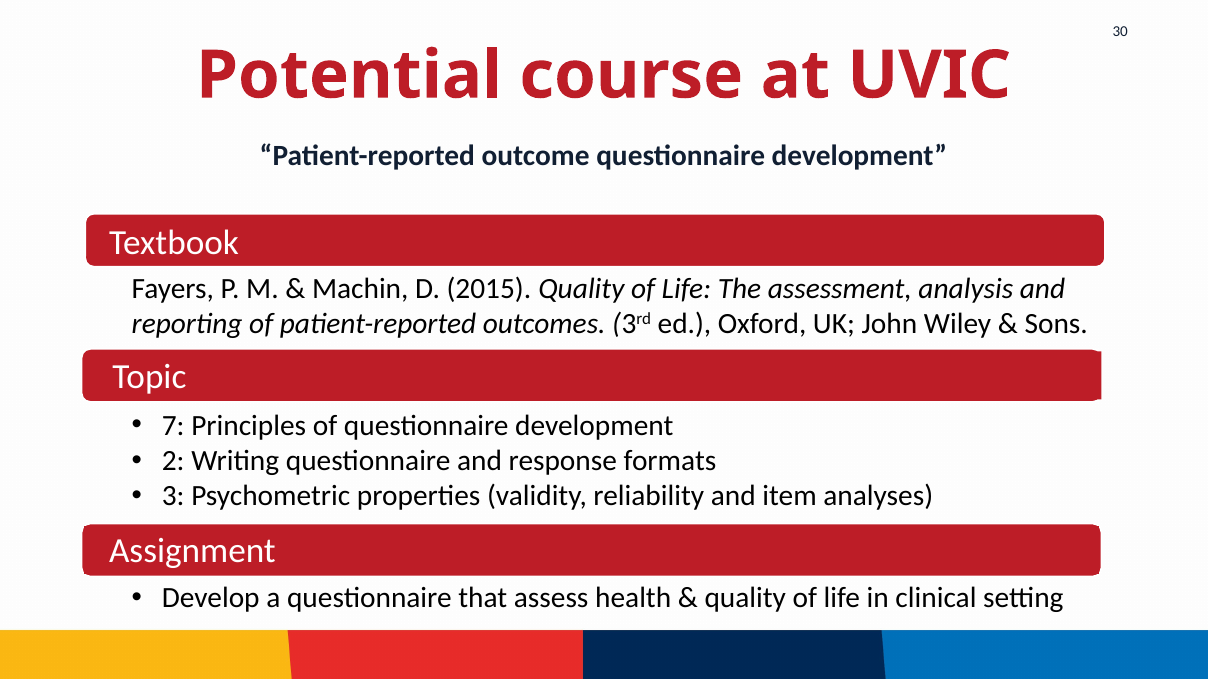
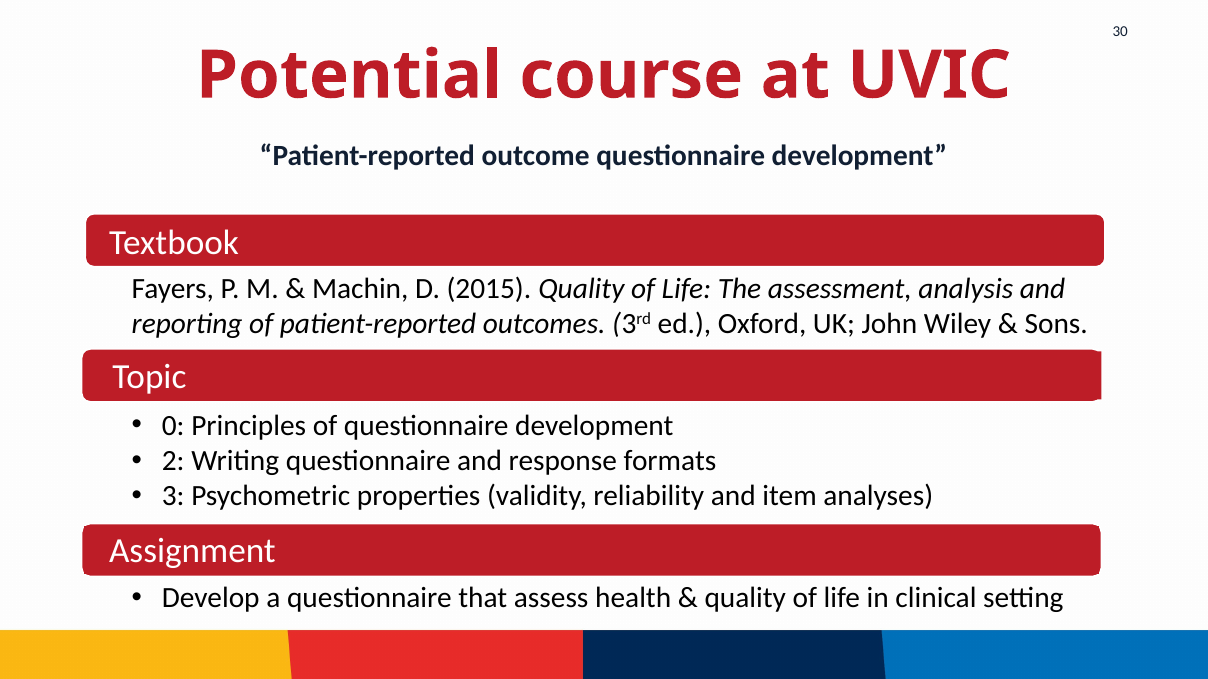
7: 7 -> 0 (173, 426)
